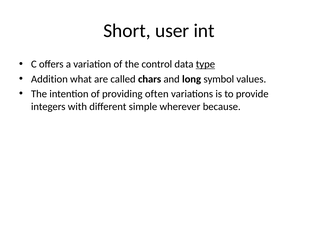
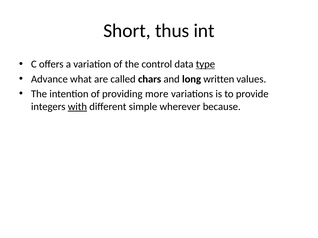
user: user -> thus (172, 31)
Addition: Addition -> Advance (49, 79)
symbol: symbol -> written (219, 79)
often: often -> more (157, 94)
with underline: none -> present (77, 107)
